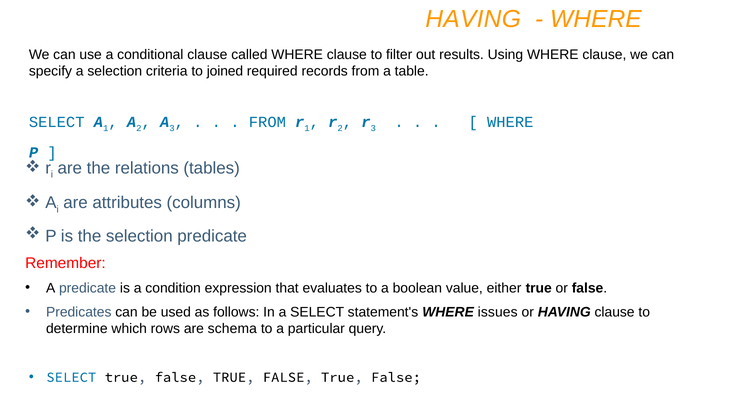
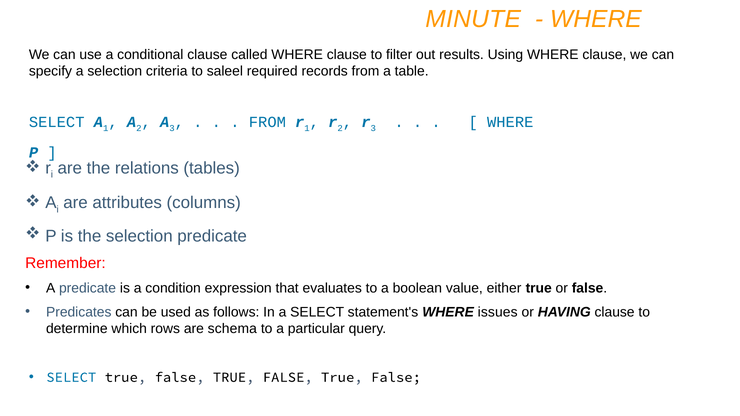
HAVING: HAVING -> MINUTE (473, 19)
joined: joined -> saleel (225, 71)
